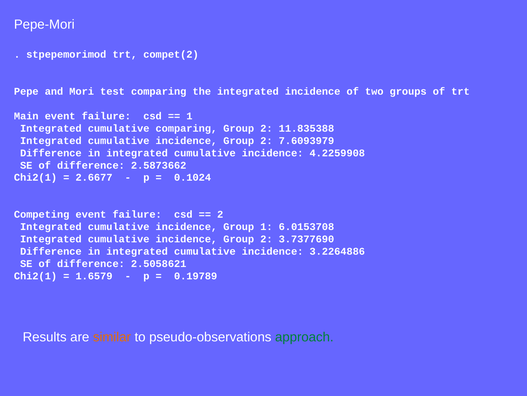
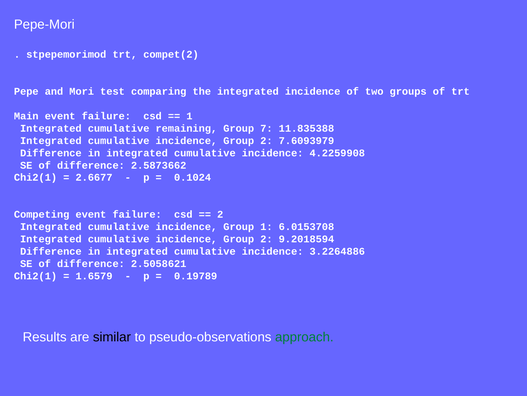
cumulative comparing: comparing -> remaining (186, 128)
2: 2 -> 7 (266, 128)
3.7377690: 3.7377690 -> 9.2018594 (306, 239)
similar colour: orange -> black (112, 336)
